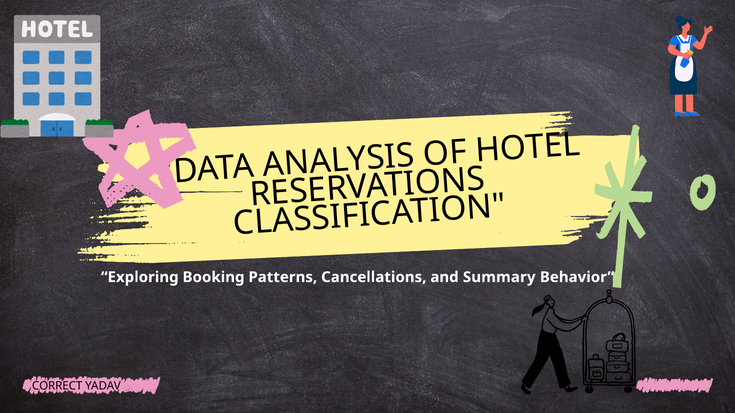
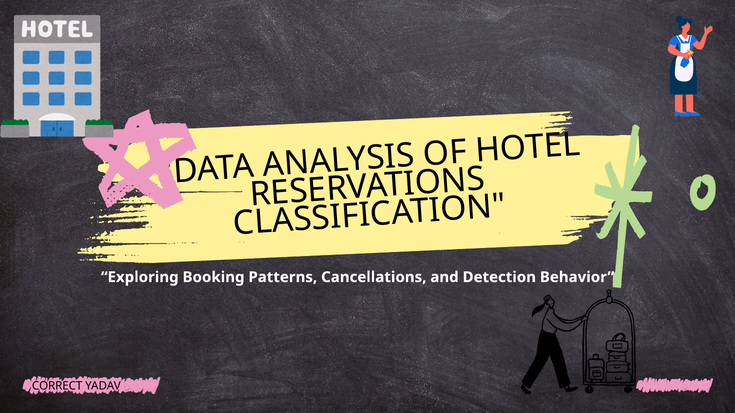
Summary: Summary -> Detection (499, 277)
